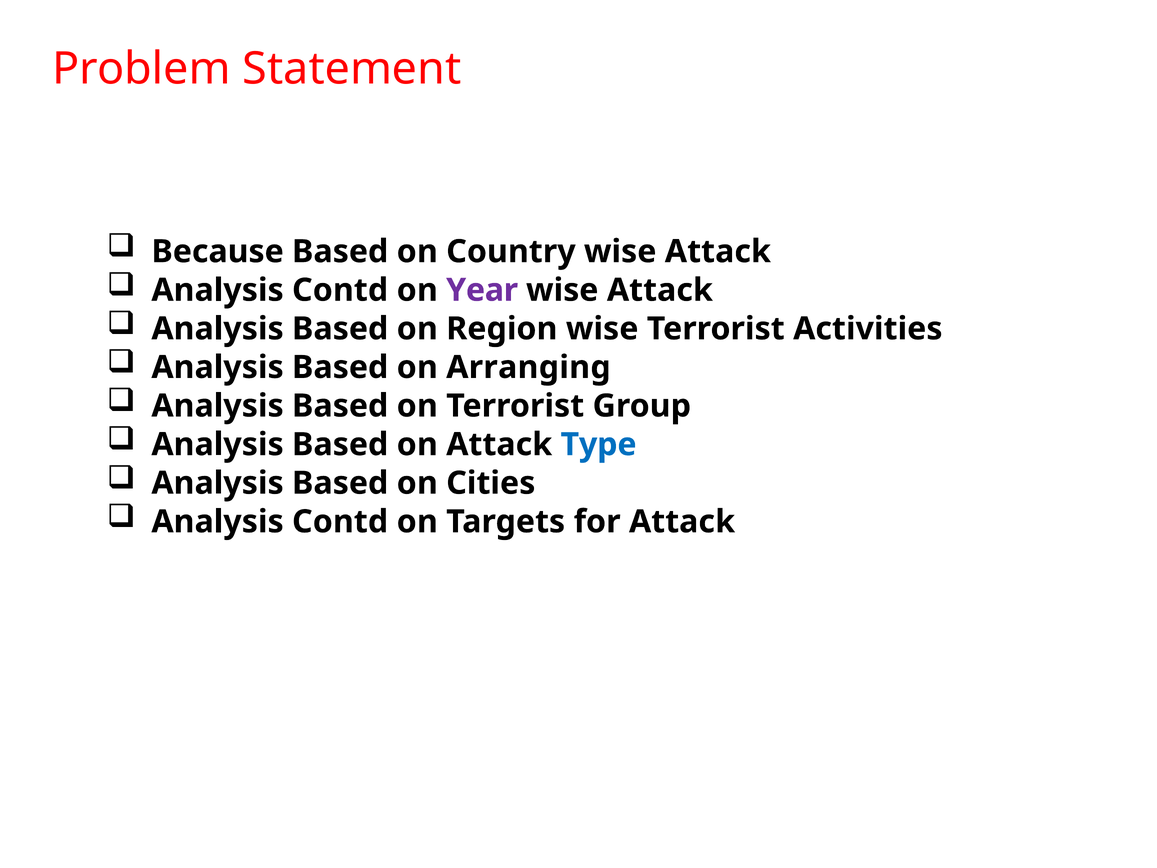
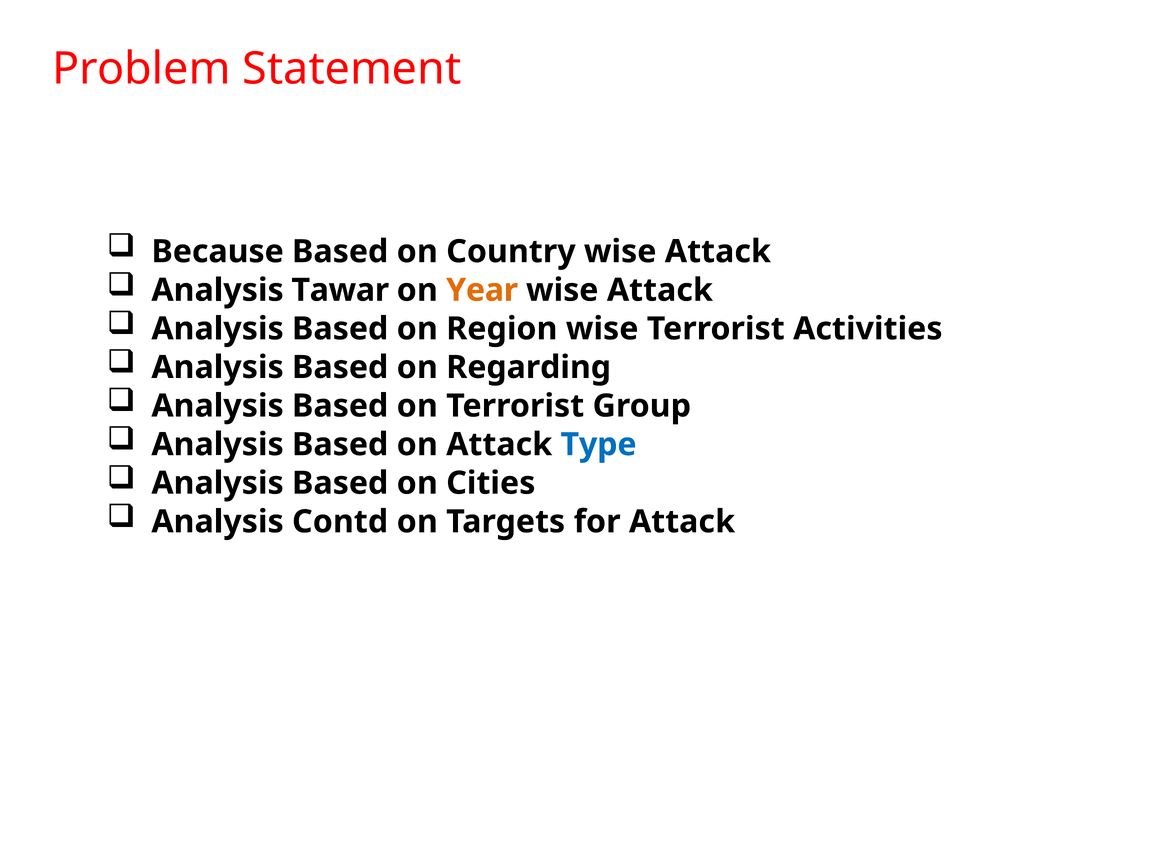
Contd: Contd -> Tawar (340, 290)
Year colour: purple -> orange (482, 290)
Arranging: Arranging -> Regarding (529, 367)
